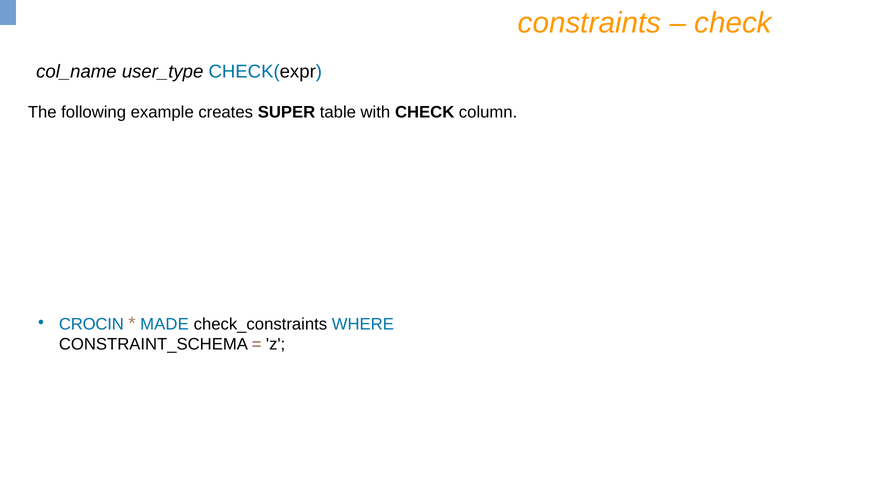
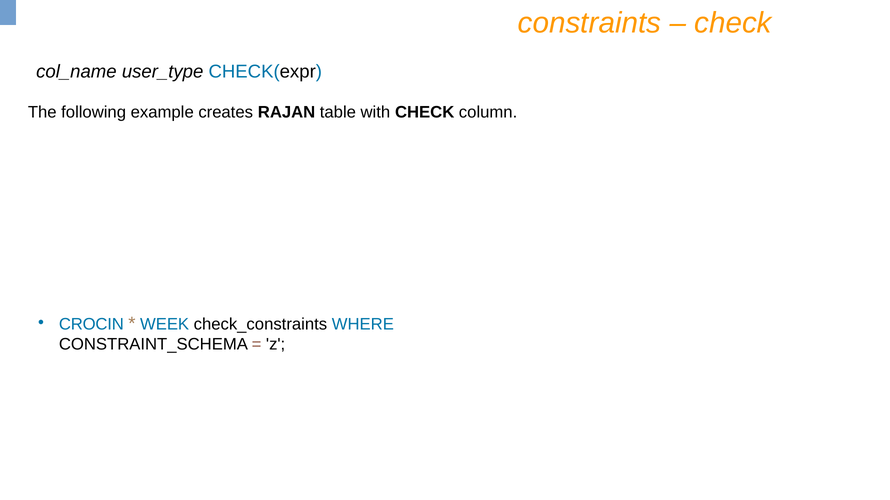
SUPER: SUPER -> RAJAN (287, 112)
MADE: MADE -> WEEK (165, 325)
